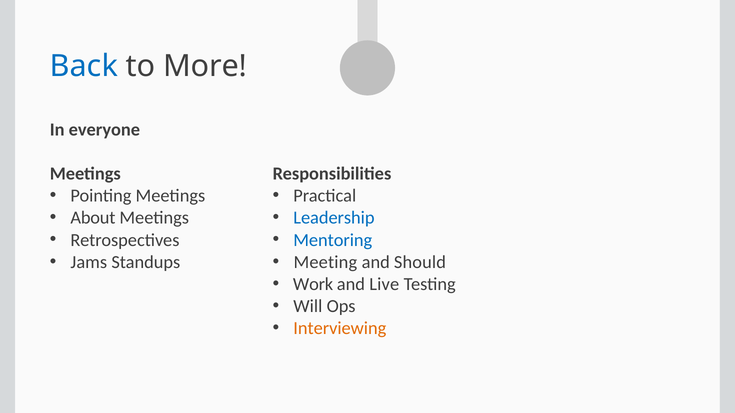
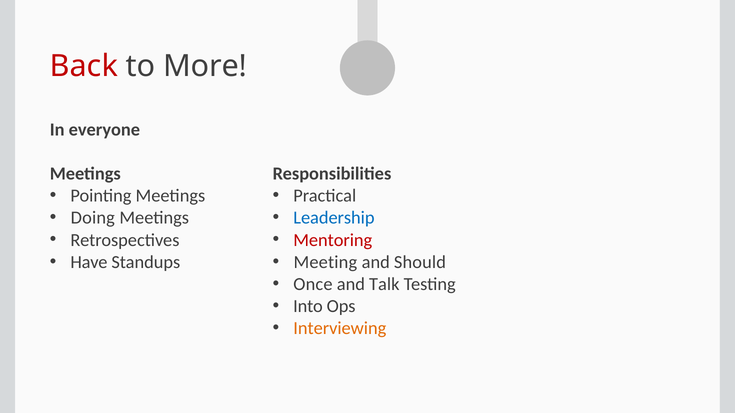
Back colour: blue -> red (84, 66)
About: About -> Doing (93, 218)
Mentoring colour: blue -> red (333, 240)
Jams: Jams -> Have (89, 262)
Work: Work -> Once (313, 284)
Live: Live -> Talk (384, 284)
Will: Will -> Into (308, 306)
